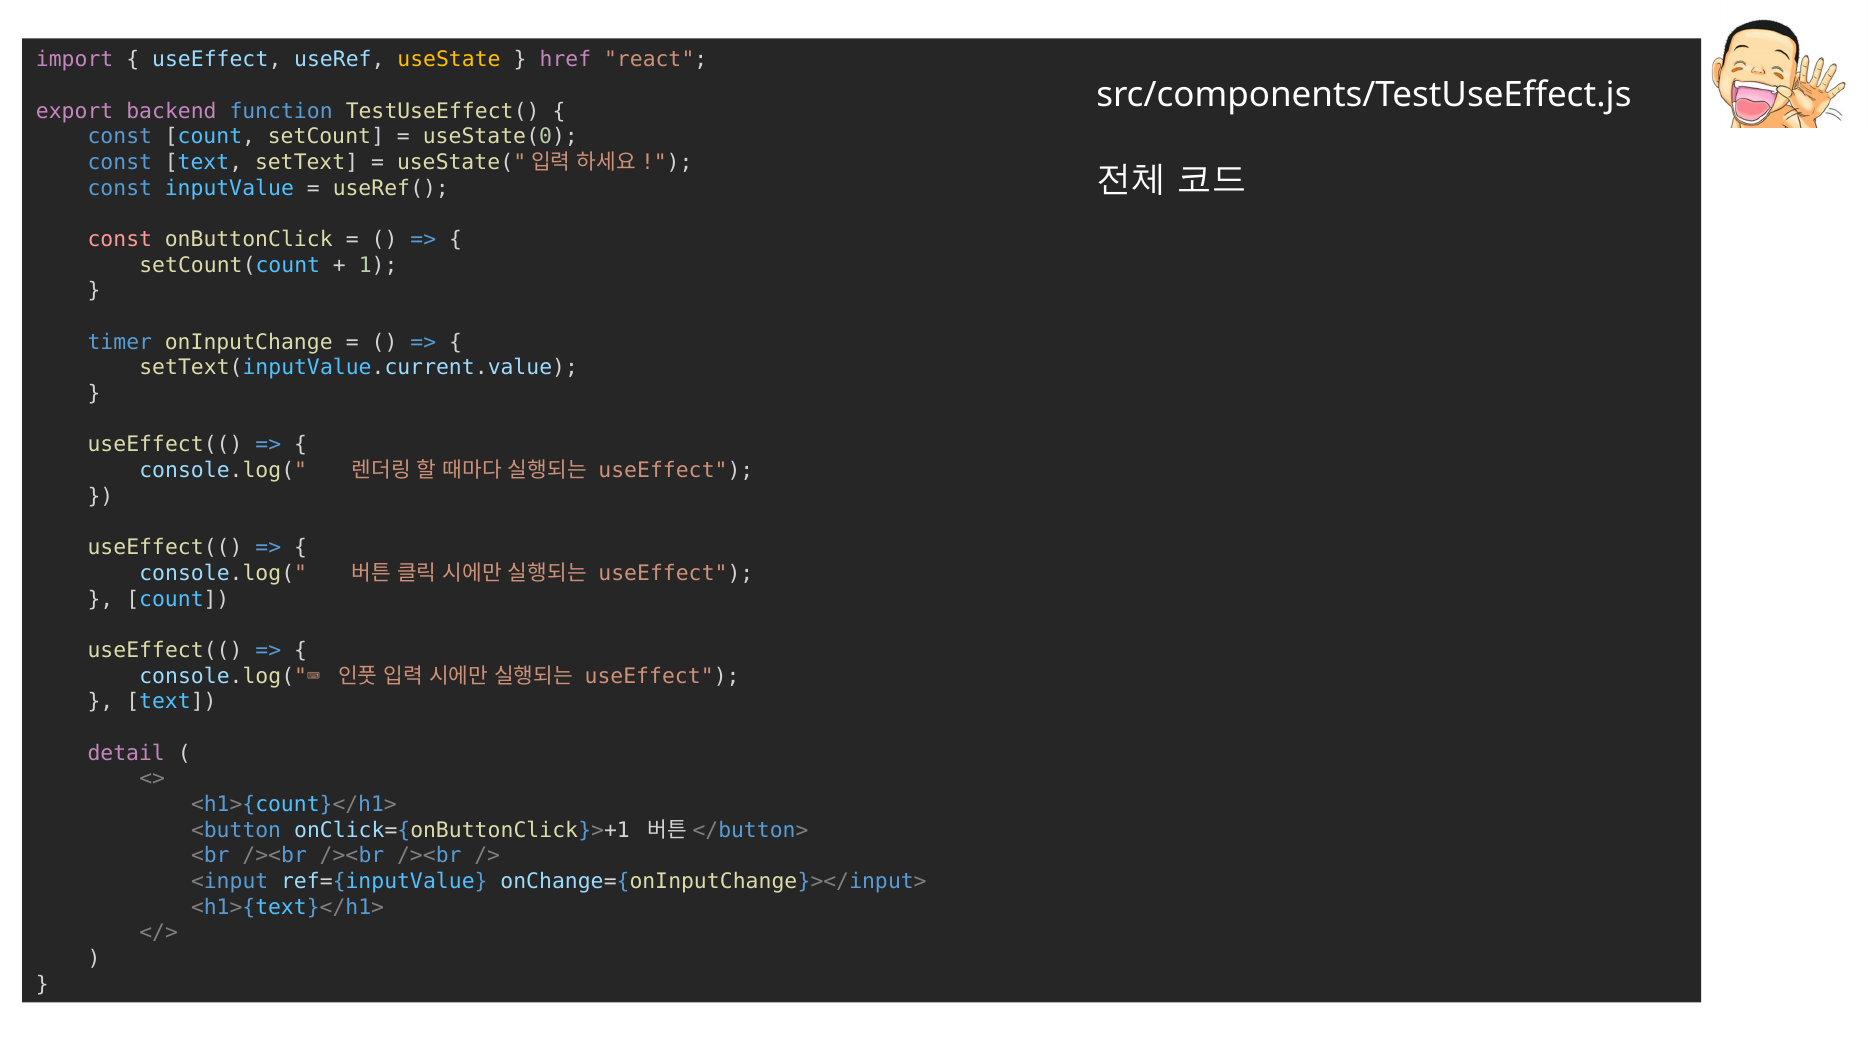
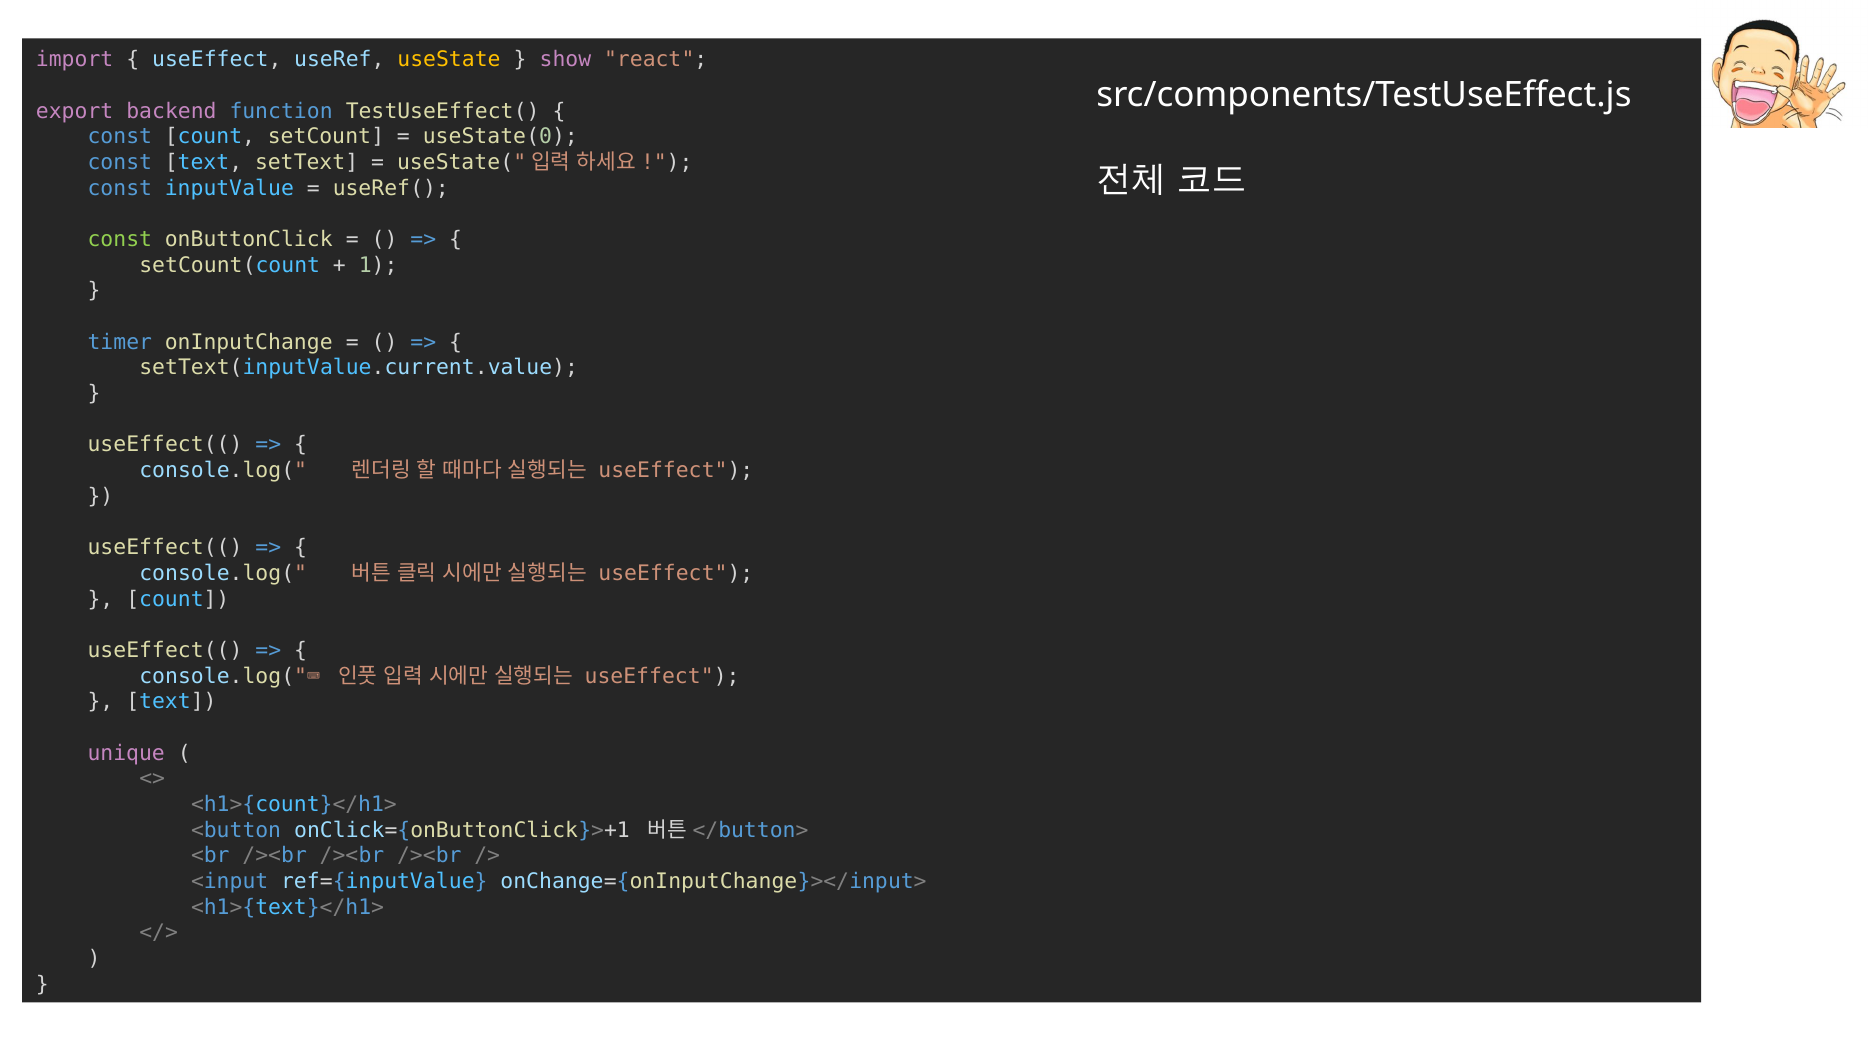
href: href -> show (565, 60)
const colour: pink -> light green (120, 240)
detail: detail -> unique (126, 754)
